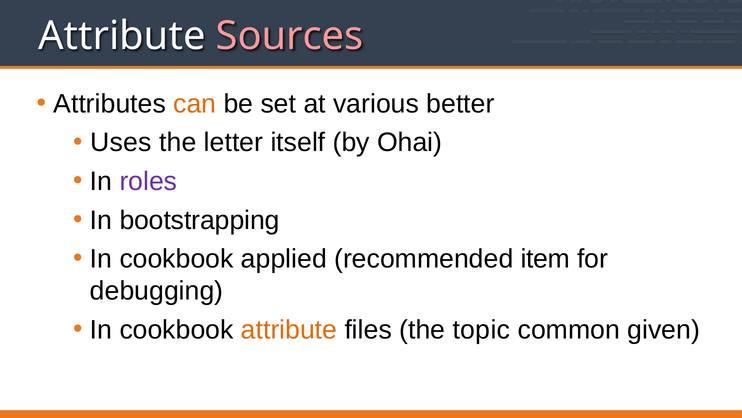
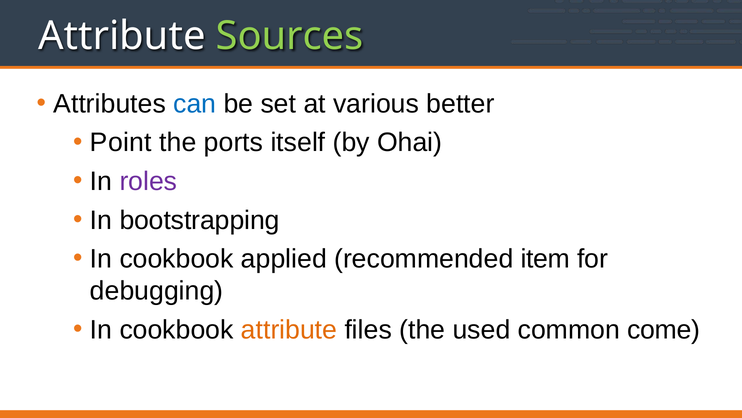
Sources colour: pink -> light green (290, 36)
can colour: orange -> blue (195, 104)
Uses: Uses -> Point (121, 142)
letter: letter -> ports (233, 142)
topic: topic -> used (482, 329)
given: given -> come (664, 329)
